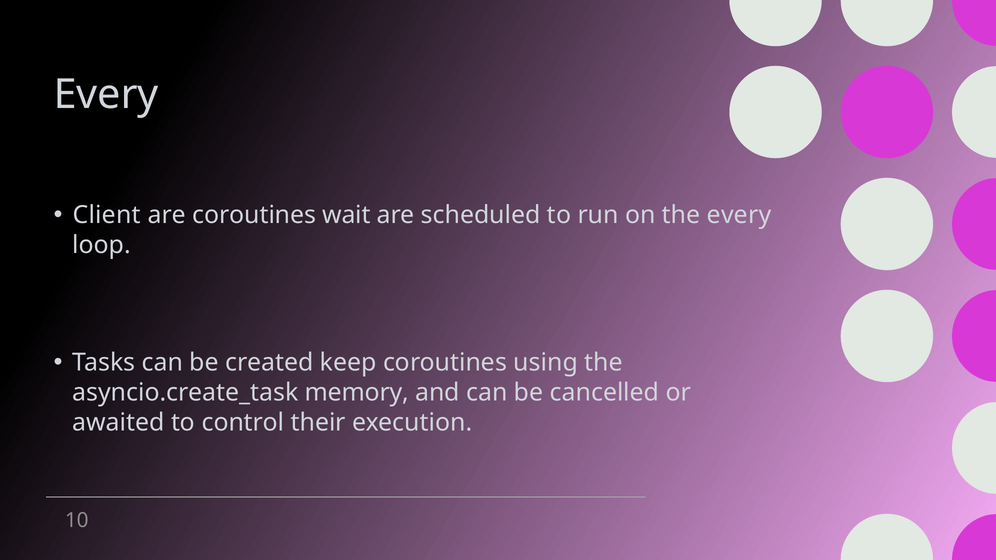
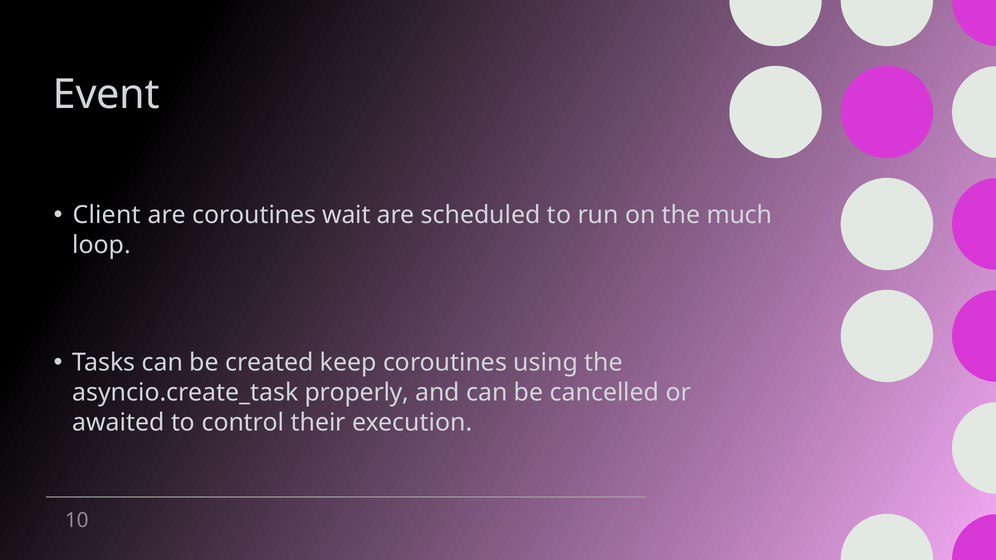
Every: Every -> Event (106, 95)
the every: every -> much (739, 215)
memory: memory -> properly (357, 393)
